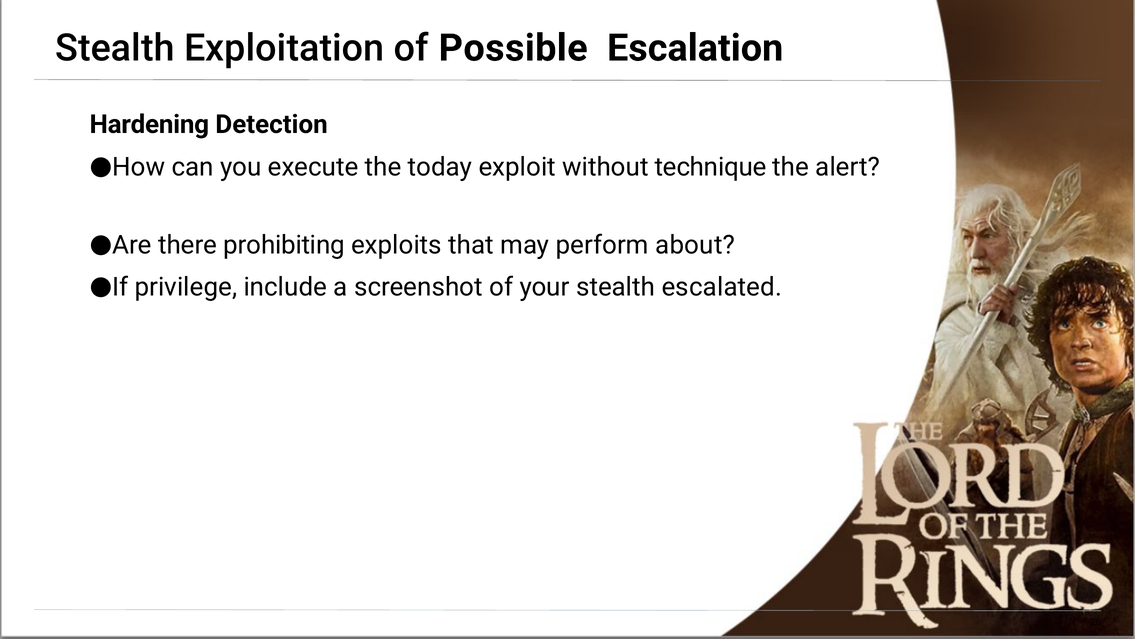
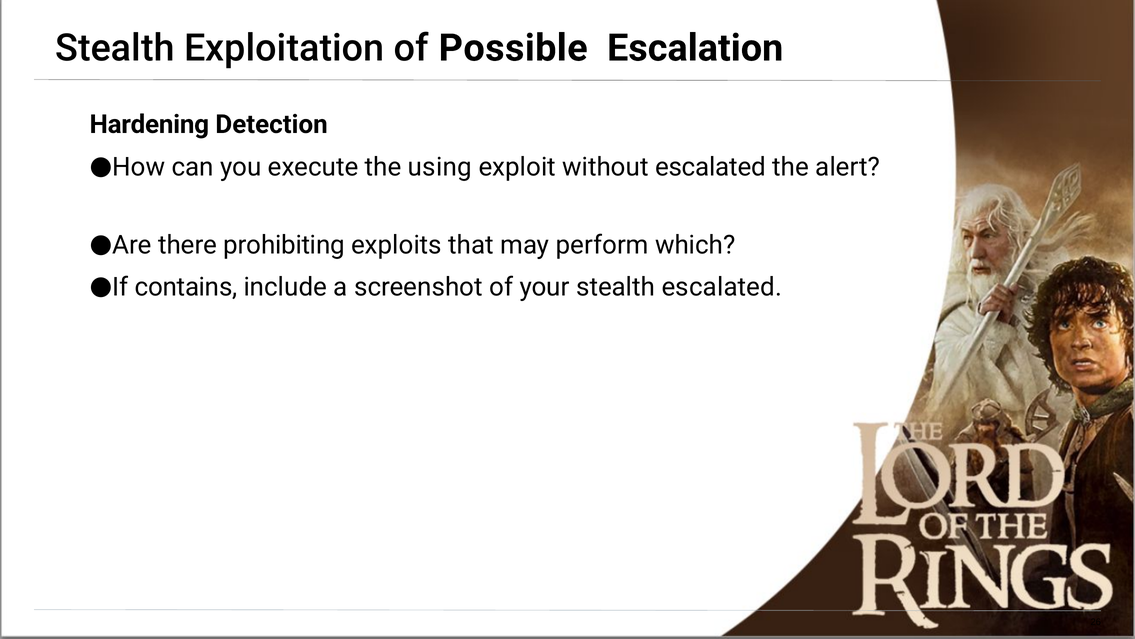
today: today -> using (440, 167)
without technique: technique -> escalated (711, 167)
about: about -> which (695, 245)
privilege: privilege -> contains (186, 287)
